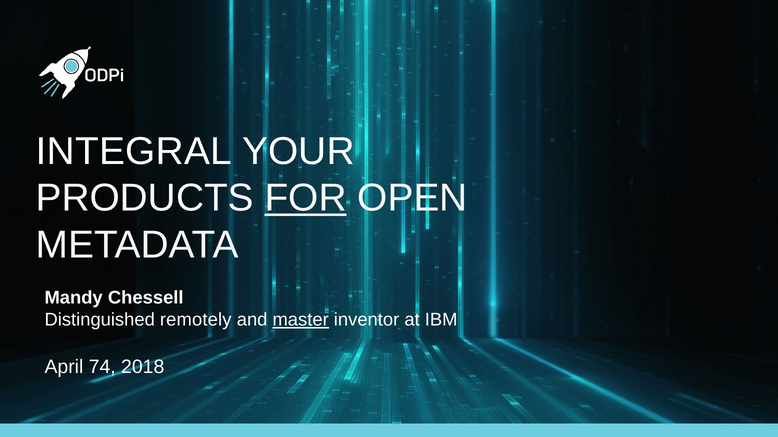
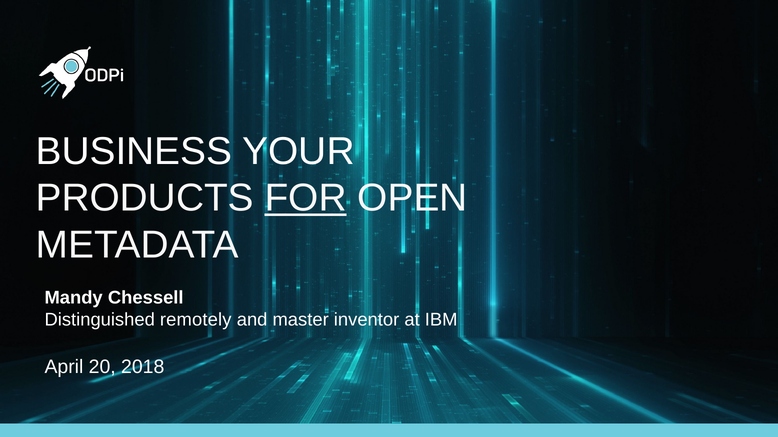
INTEGRAL: INTEGRAL -> BUSINESS (134, 152)
master underline: present -> none (301, 320)
74: 74 -> 20 (102, 367)
